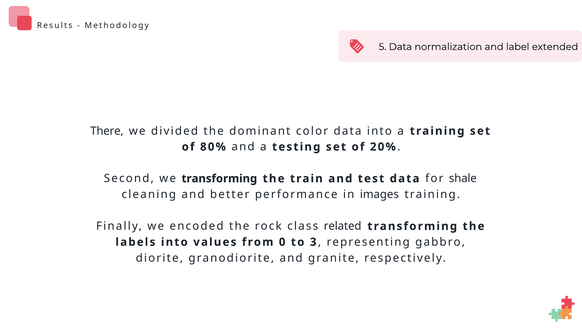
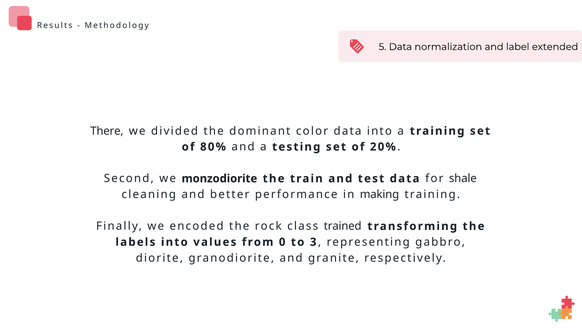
we transforming: transforming -> monzodiorite (219, 178)
images: images -> making (379, 194)
related: related -> trained (343, 226)
